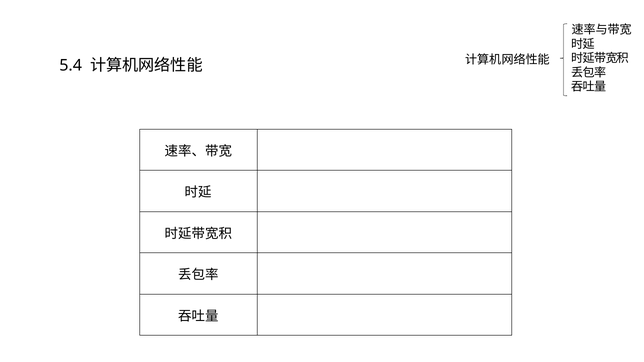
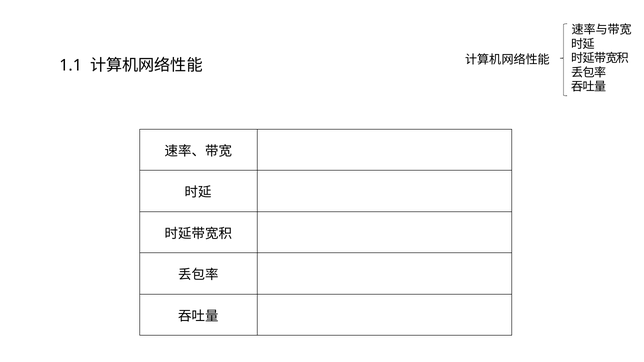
5.4: 5.4 -> 1.1 (71, 66)
